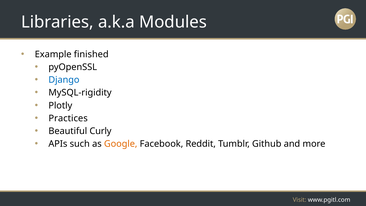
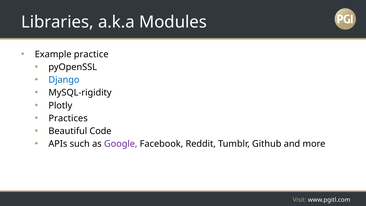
finished: finished -> practice (91, 54)
Curly: Curly -> Code (101, 131)
Google colour: orange -> purple (121, 144)
